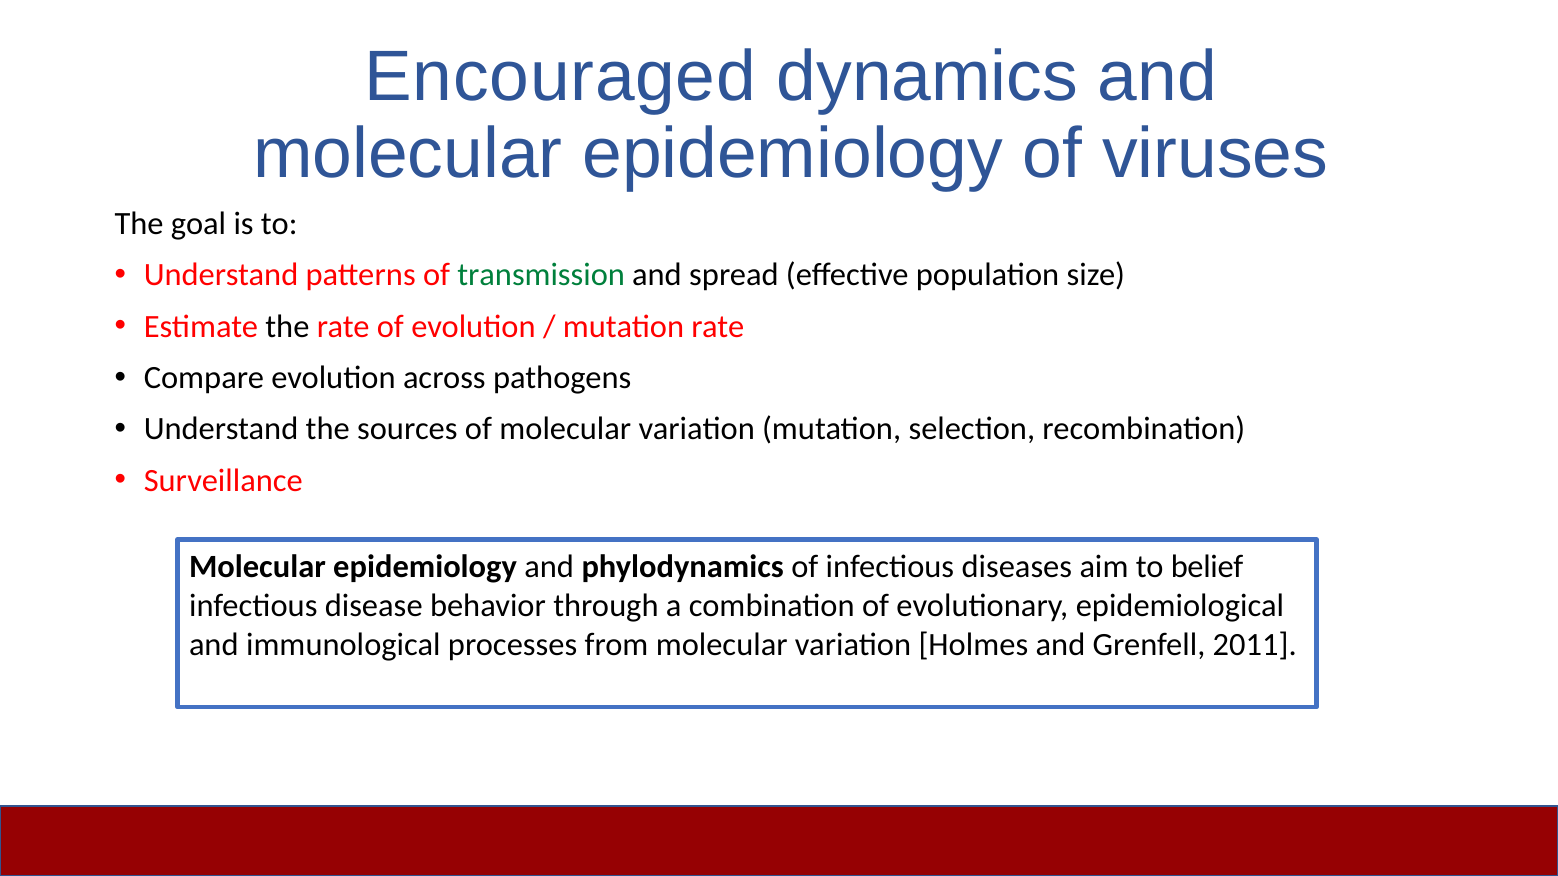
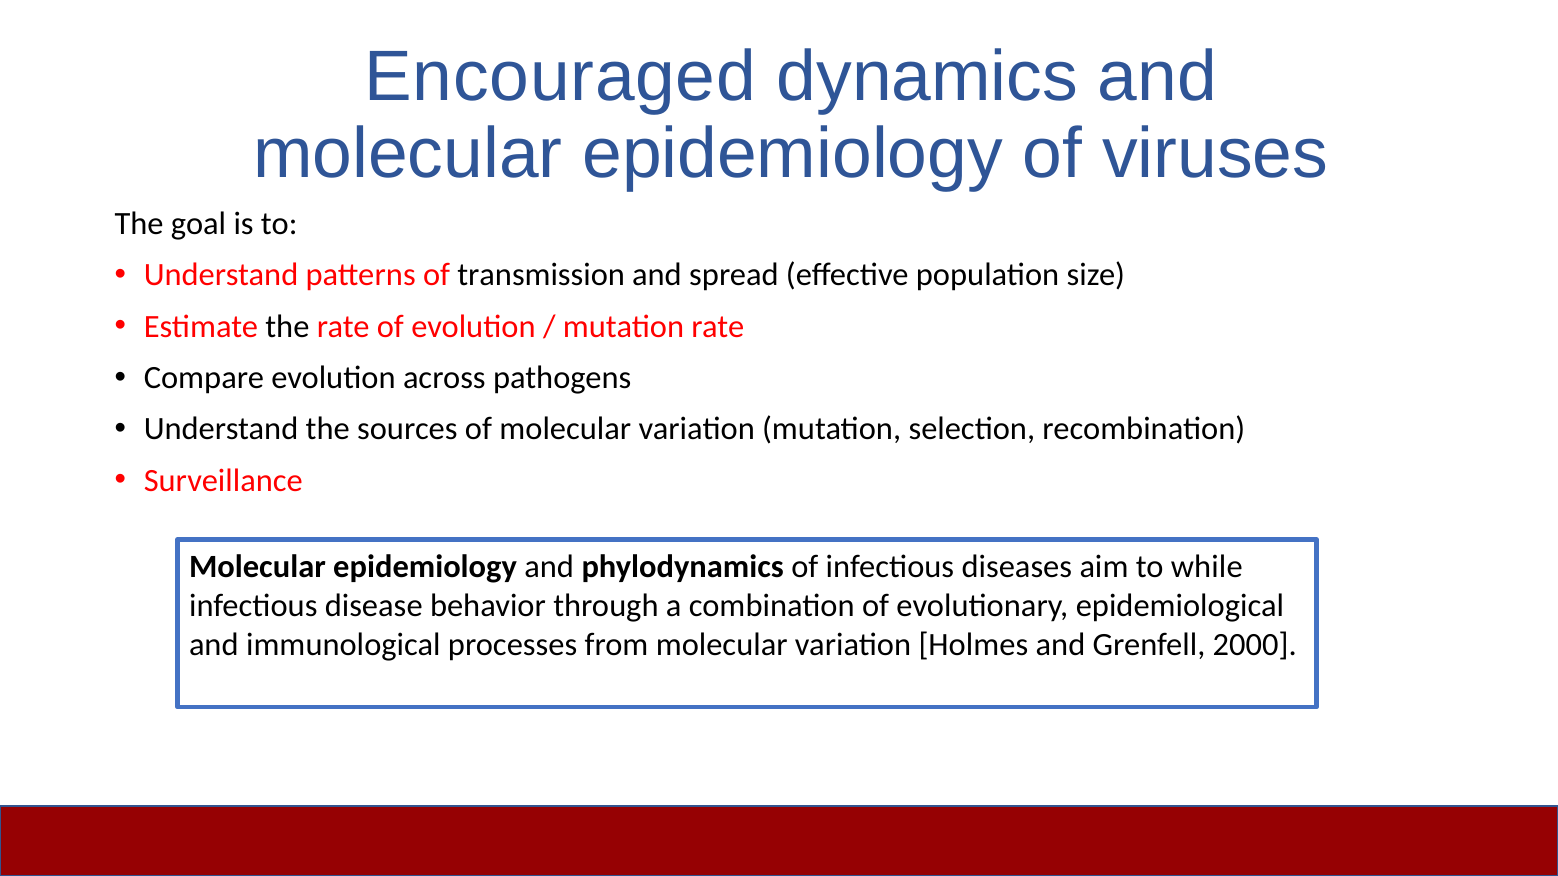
transmission colour: green -> black (541, 275)
belief: belief -> while (1207, 568)
2011: 2011 -> 2000 (1255, 645)
